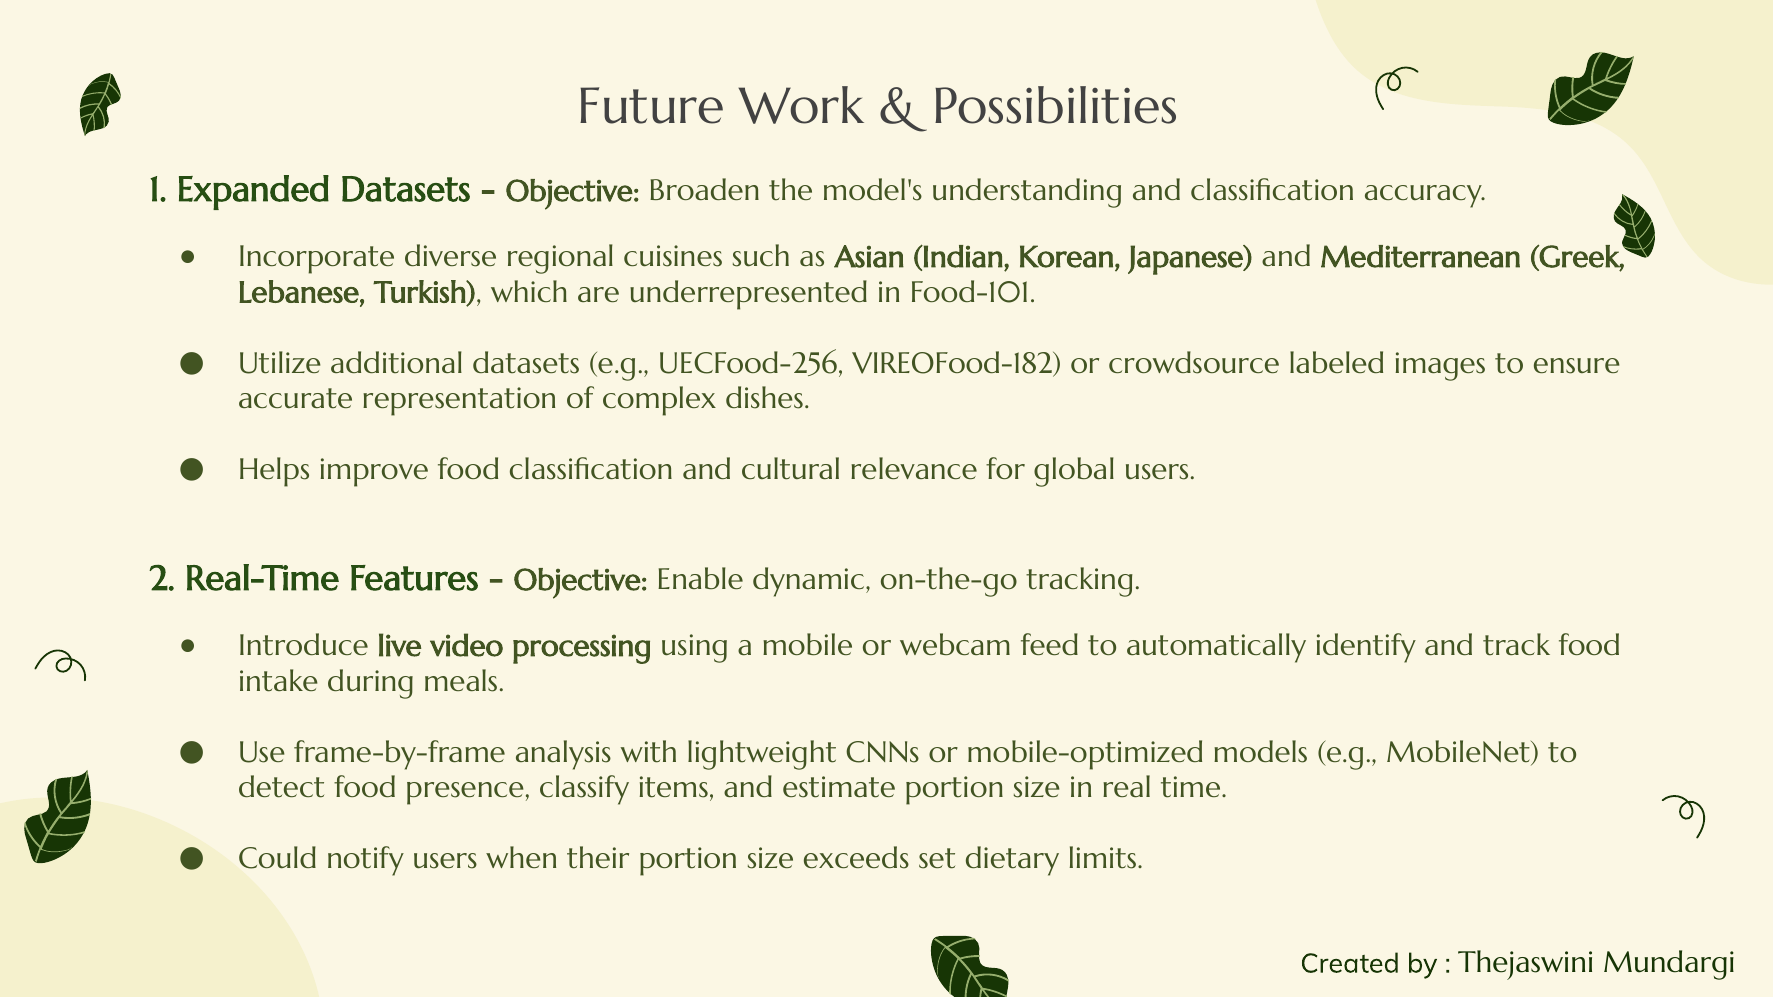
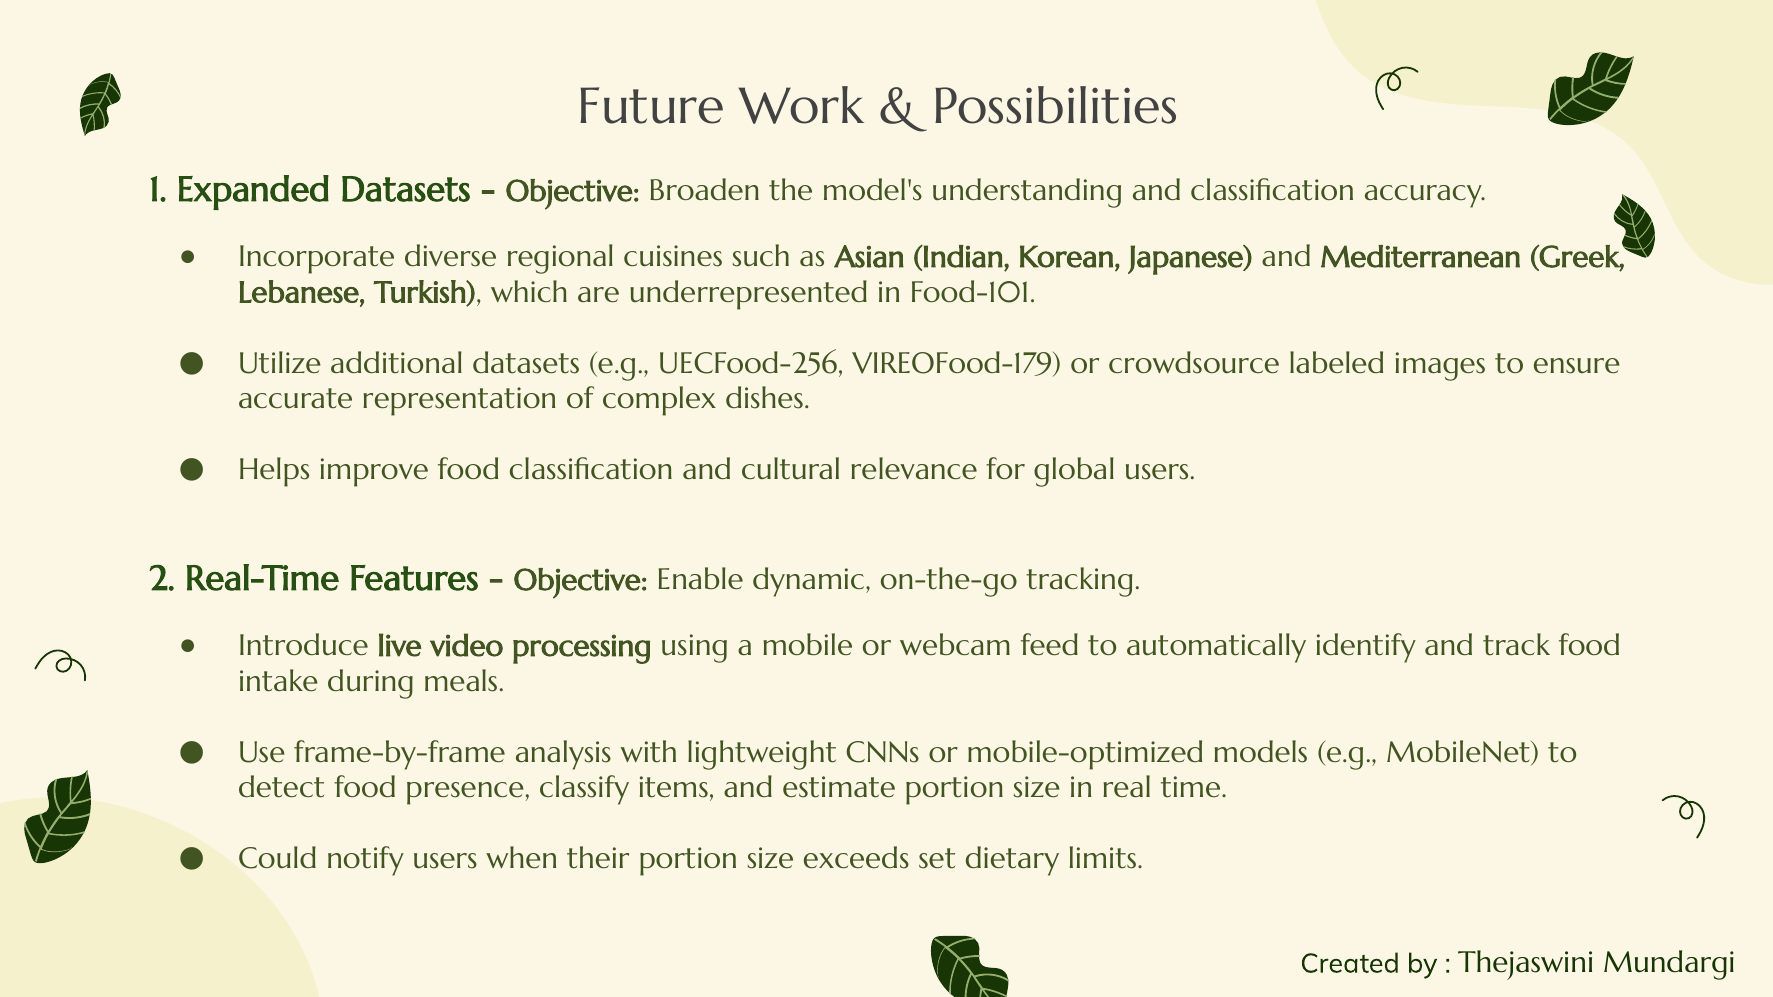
VIREOFood-182: VIREOFood-182 -> VIREOFood-179 (957, 364)
